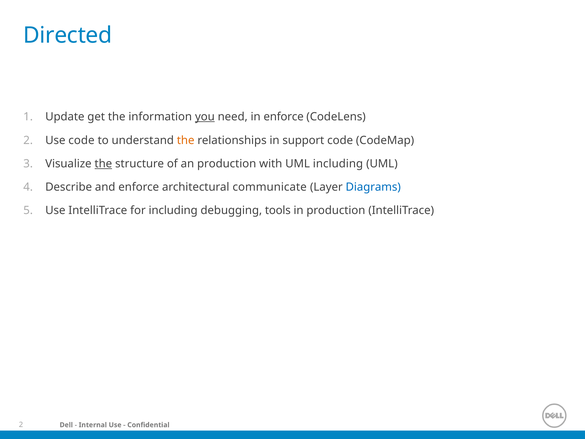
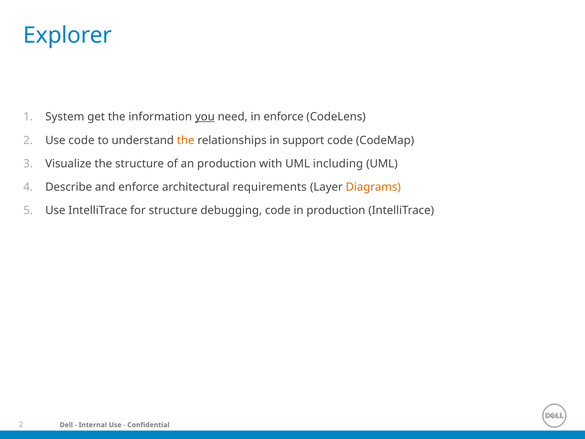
Directed: Directed -> Explorer (68, 35)
Update: Update -> System (65, 117)
the underline: present -> none (103, 164)
communicate: communicate -> requirements (270, 187)
Diagrams colour: blue -> orange (373, 187)
for including: including -> structure (173, 210)
debugging tools: tools -> code (278, 210)
